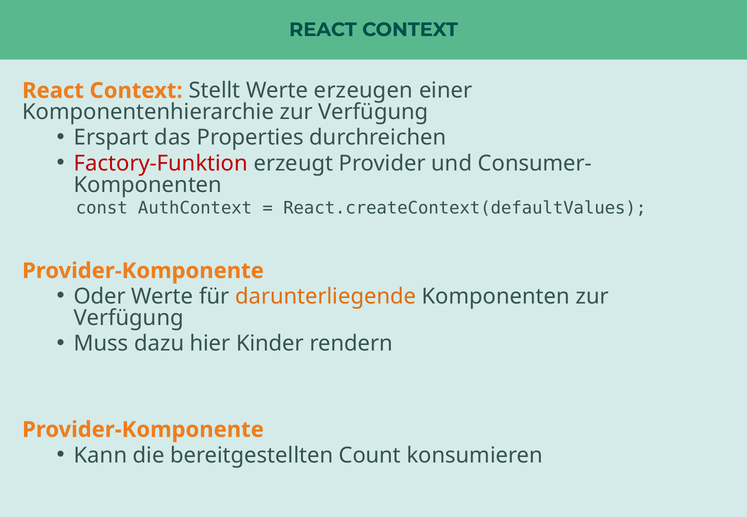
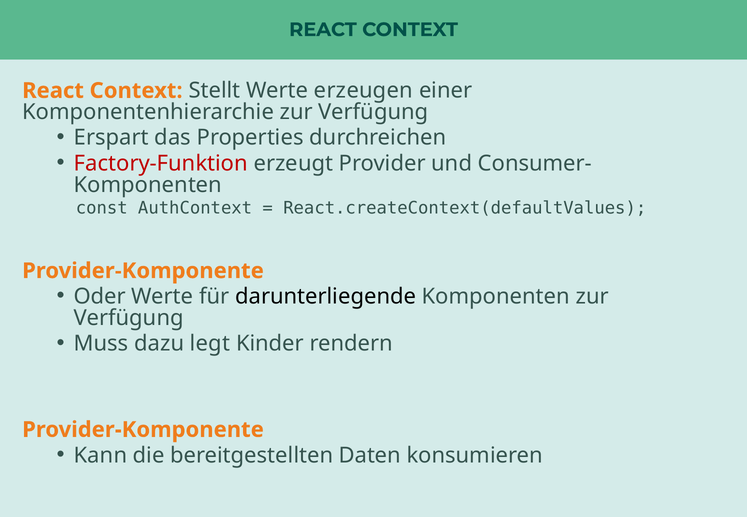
darunterliegende colour: orange -> black (326, 297)
hier: hier -> legt (210, 344)
Count: Count -> Daten (370, 455)
